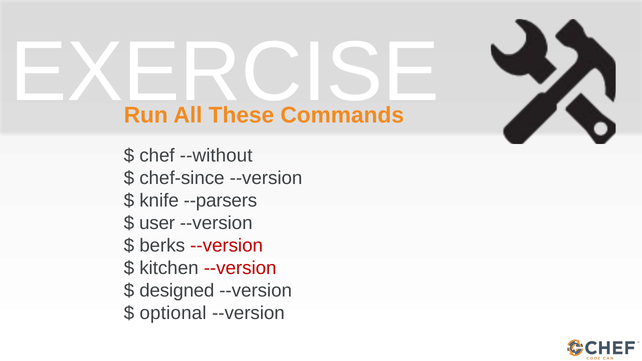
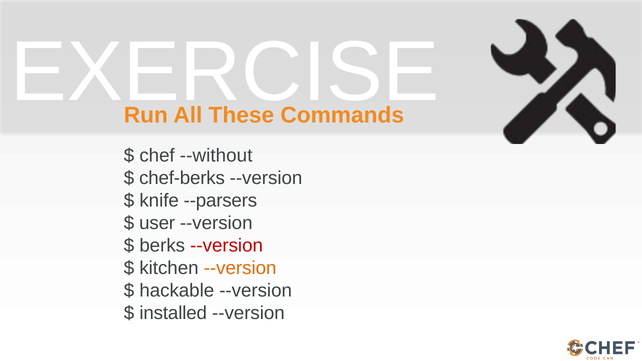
chef-since: chef-since -> chef-berks (182, 178)
--version colour: red -> orange (240, 268)
designed: designed -> hackable (177, 291)
optional: optional -> installed (173, 313)
